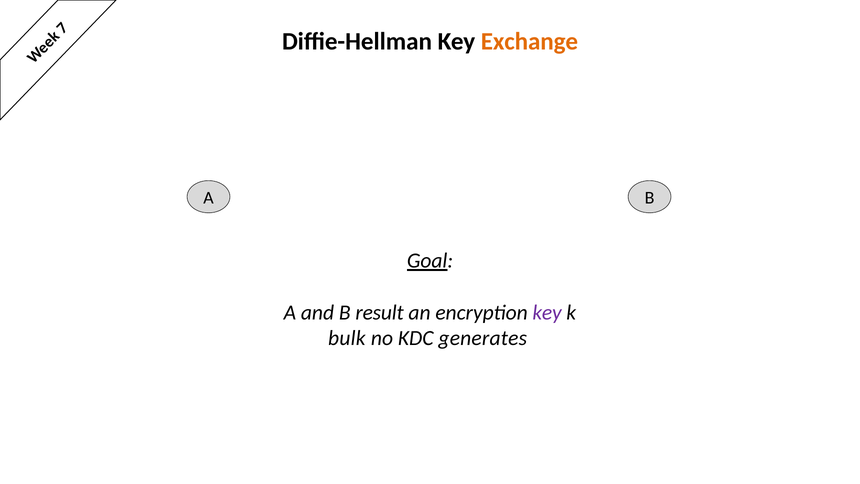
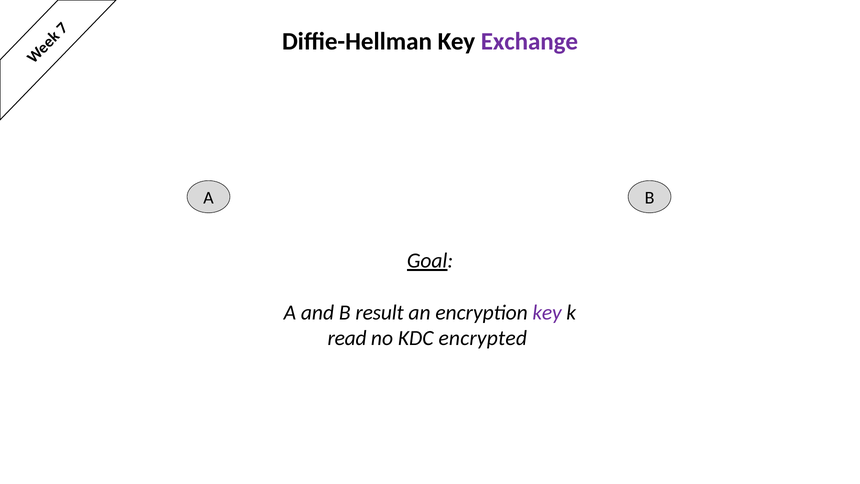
Exchange colour: orange -> purple (529, 41)
bulk: bulk -> read (347, 338)
generates: generates -> encrypted (483, 338)
